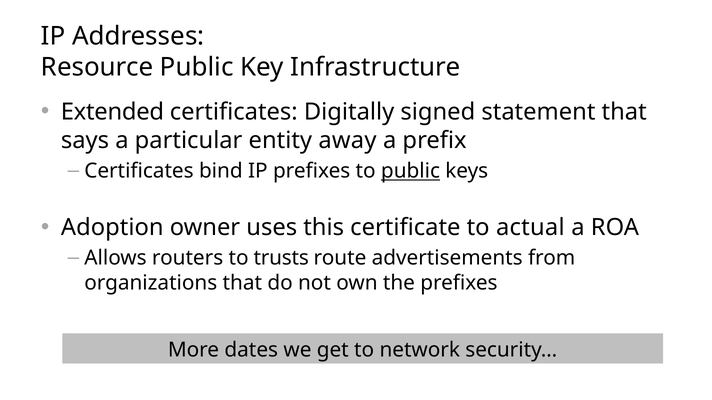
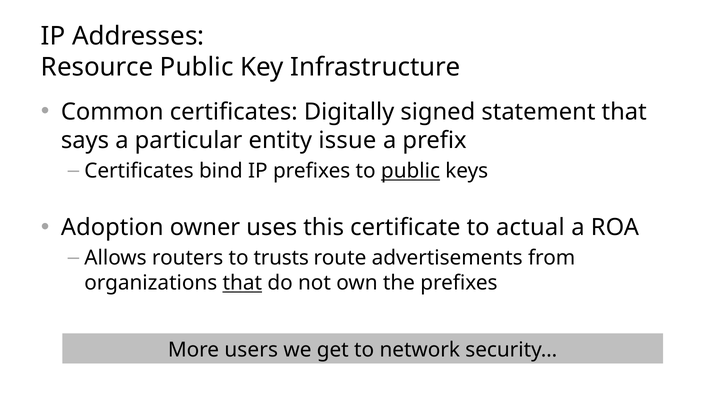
Extended: Extended -> Common (112, 112)
away: away -> issue (347, 141)
that underline: none -> present (242, 283)
dates: dates -> users (251, 350)
